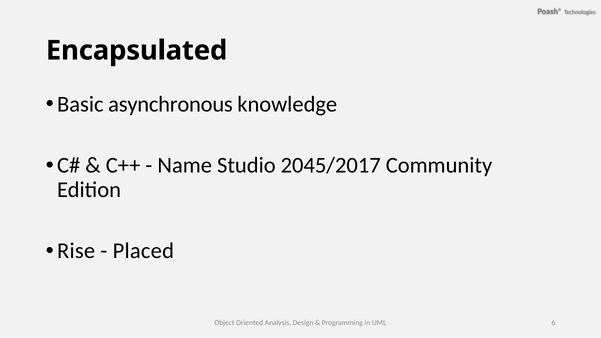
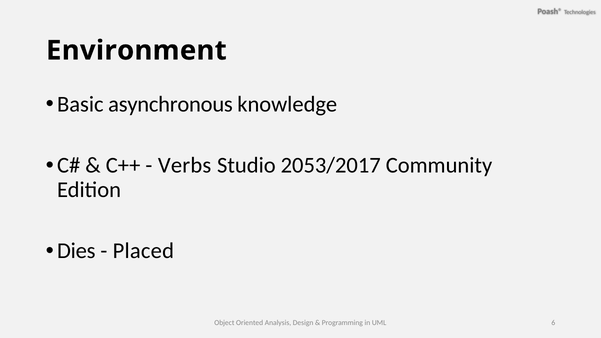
Encapsulated: Encapsulated -> Environment (136, 50)
Name: Name -> Verbs (185, 165)
2045/2017: 2045/2017 -> 2053/2017 (331, 165)
Rise: Rise -> Dies (76, 251)
